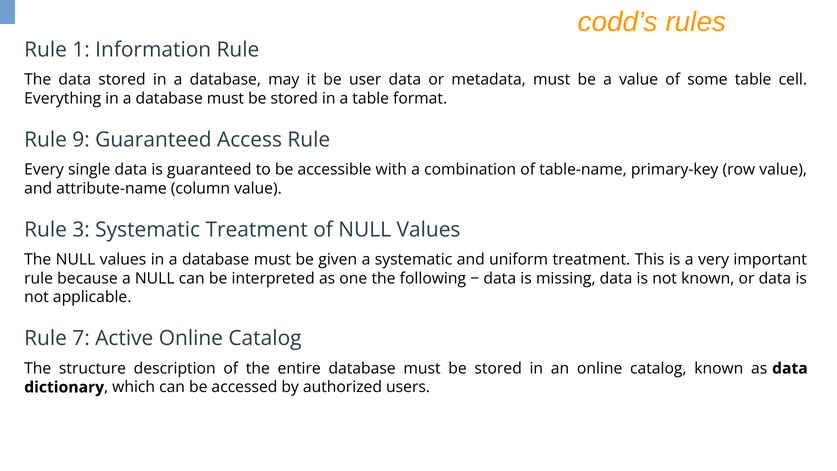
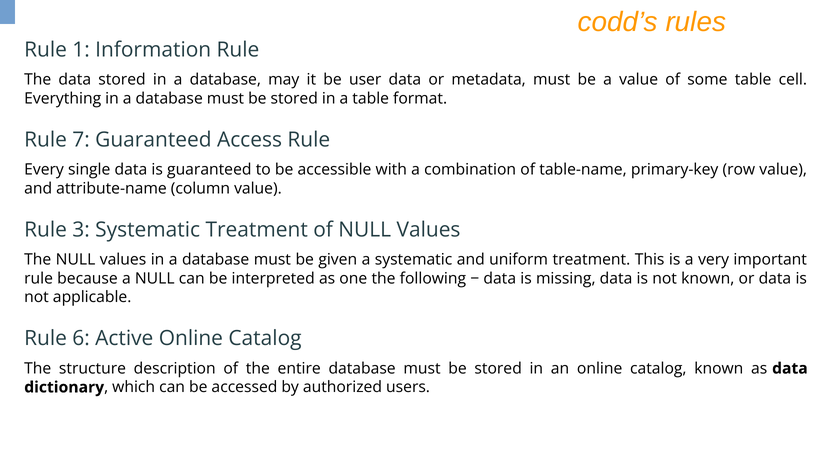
9: 9 -> 7 (81, 140)
7: 7 -> 6 (81, 338)
